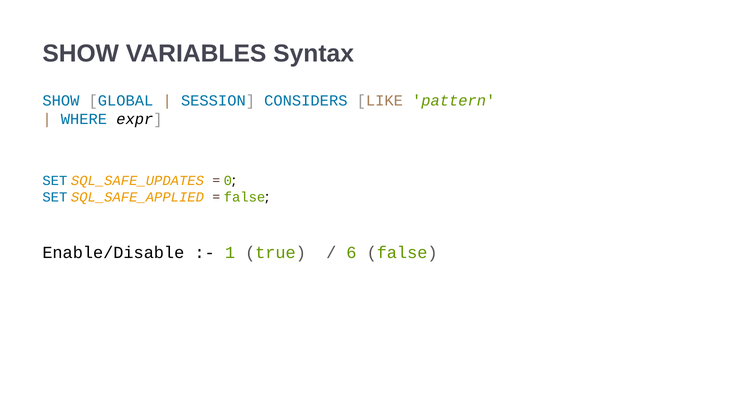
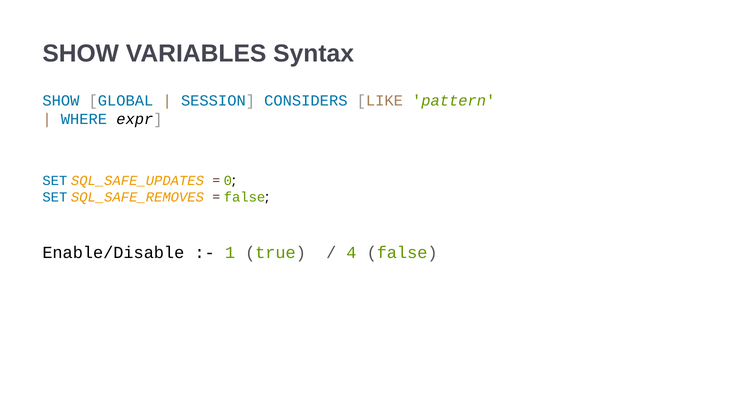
SQL_SAFE_APPLIED: SQL_SAFE_APPLIED -> SQL_SAFE_REMOVES (137, 197)
6: 6 -> 4 (351, 252)
